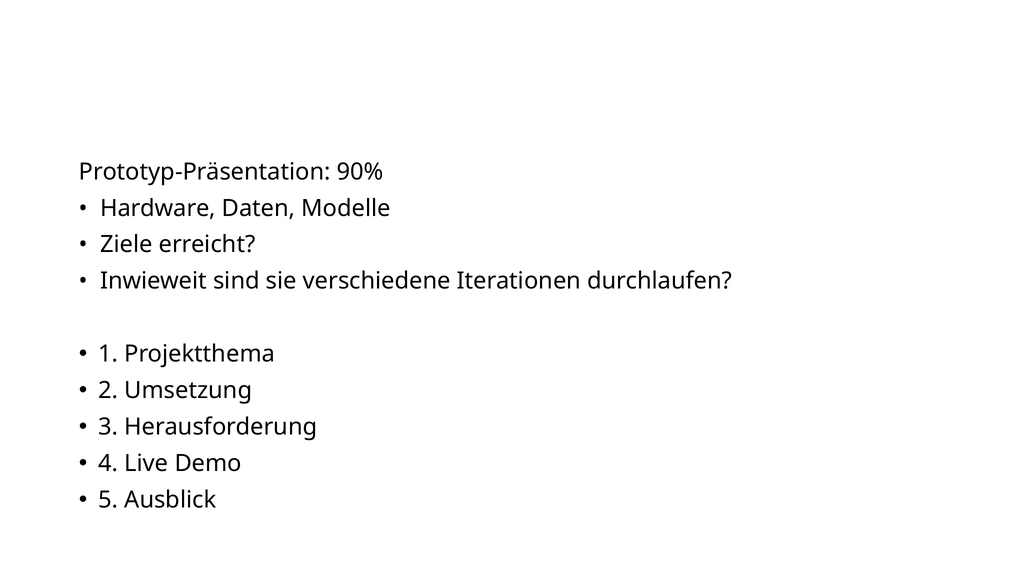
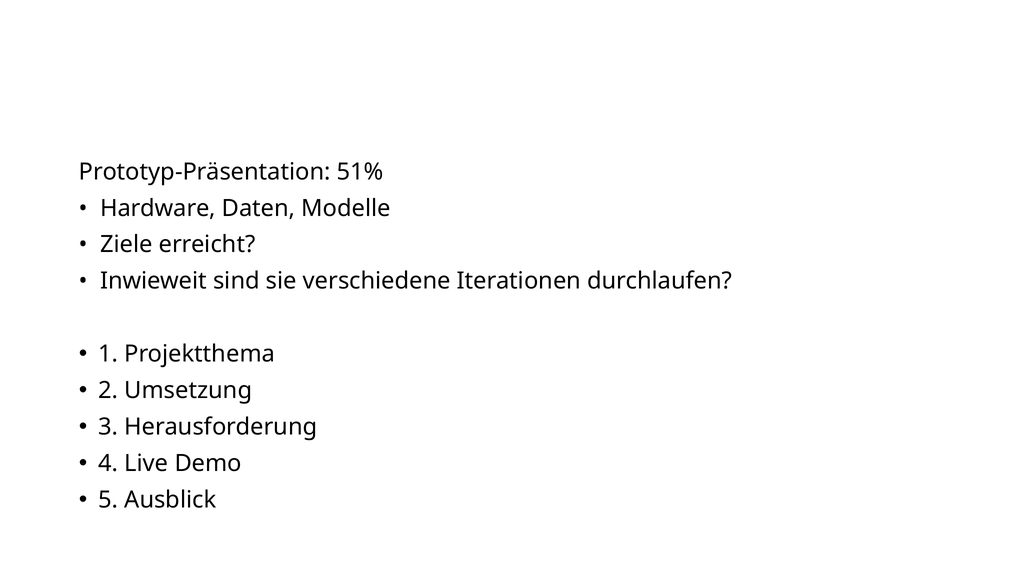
90%: 90% -> 51% (360, 172)
